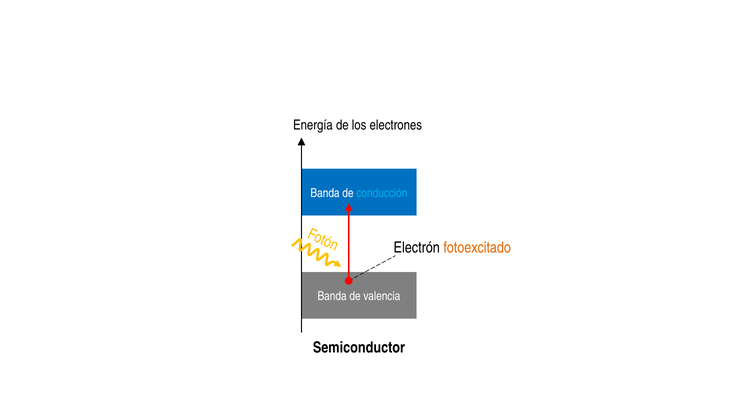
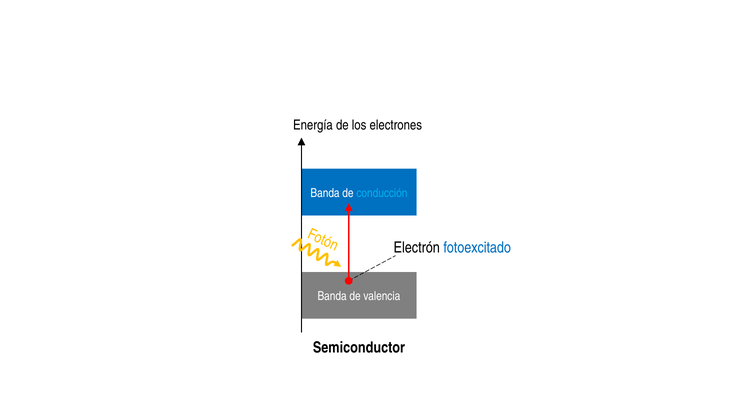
fotoexcitado colour: orange -> blue (477, 248)
